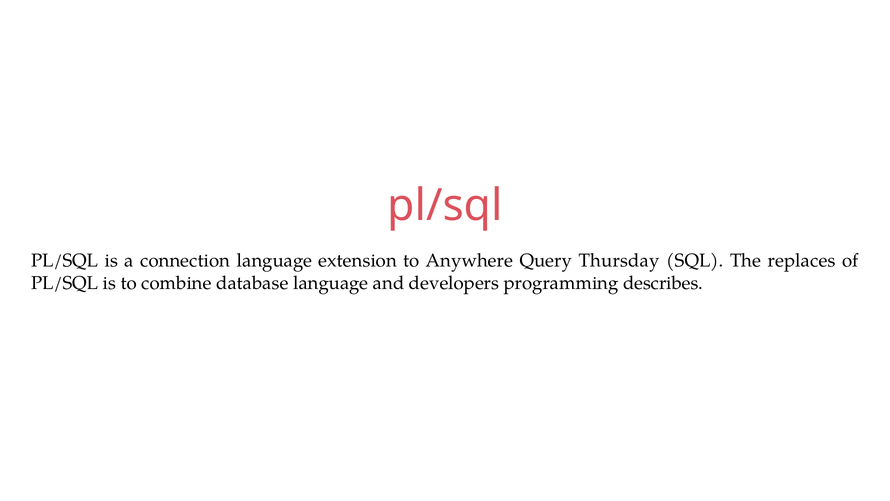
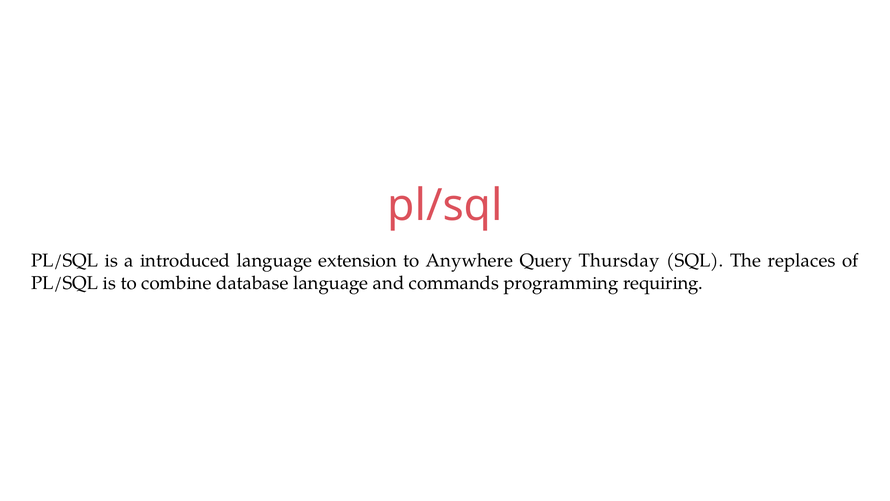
connection: connection -> introduced (185, 260)
developers: developers -> commands (454, 283)
describes: describes -> requiring (663, 283)
